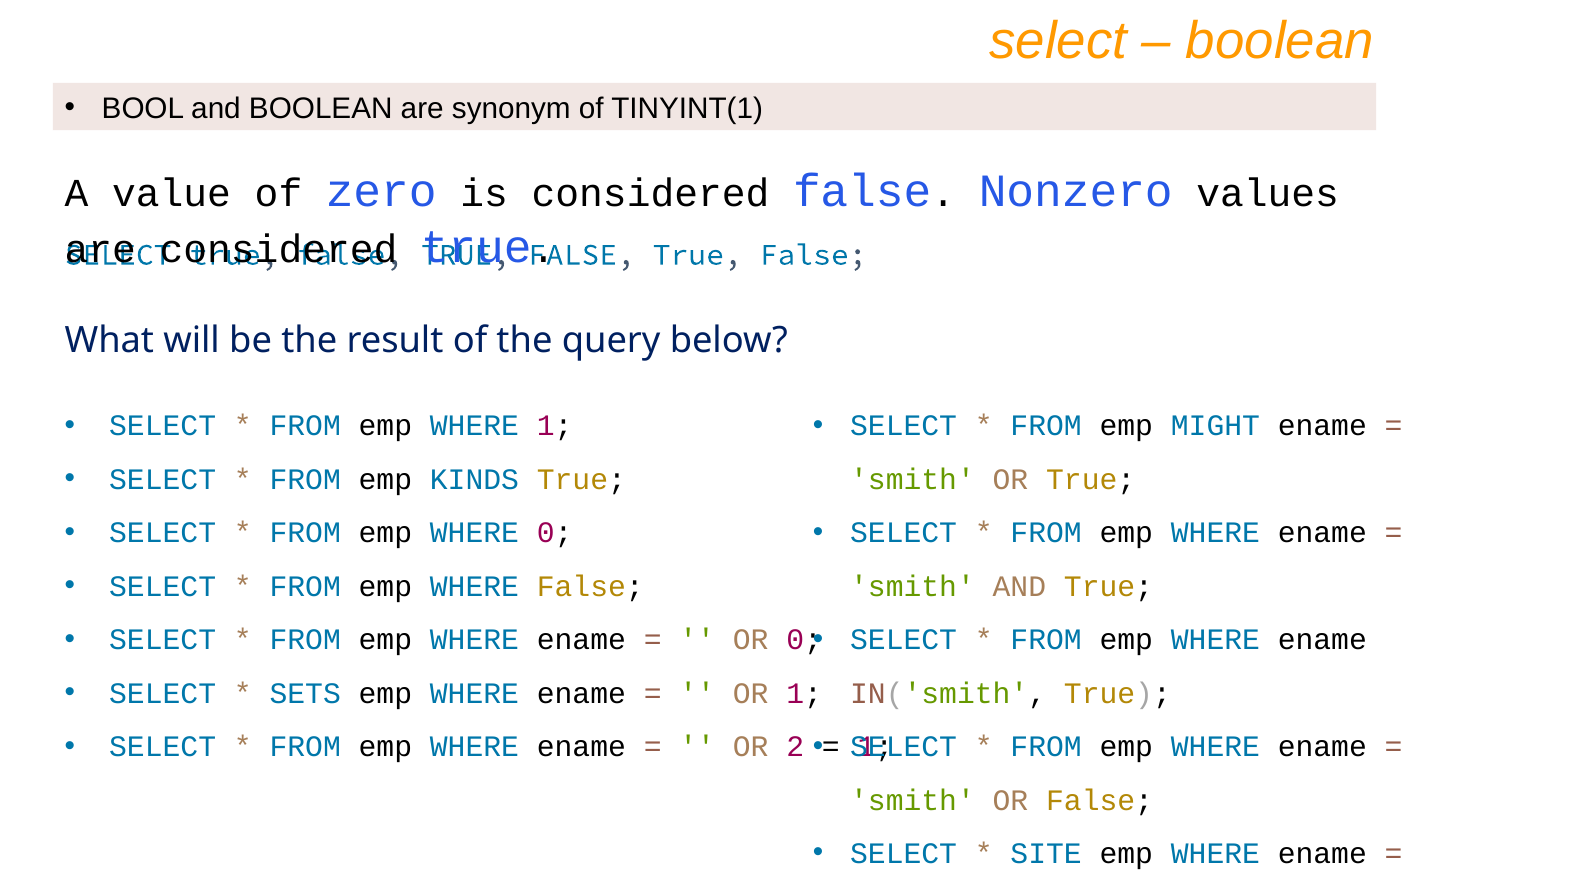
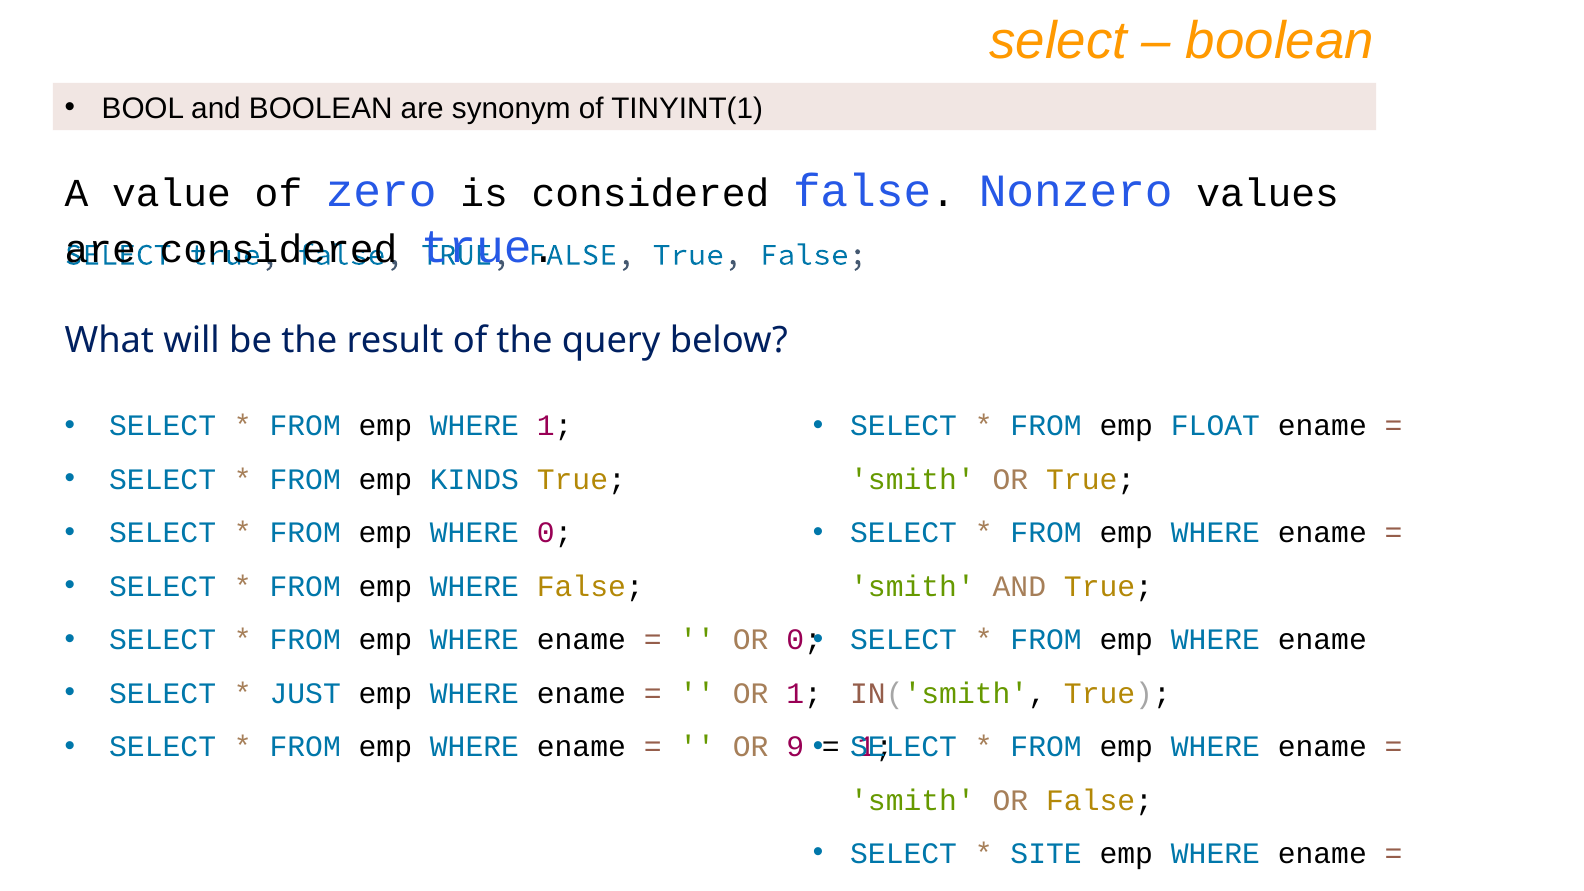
MIGHT: MIGHT -> FLOAT (1215, 426)
SETS: SETS -> JUST (305, 693)
2: 2 -> 9 (795, 747)
